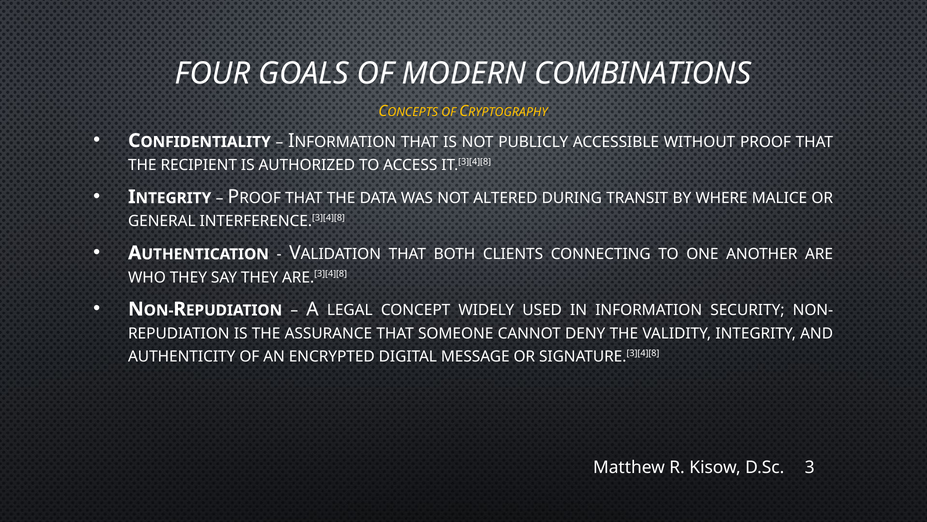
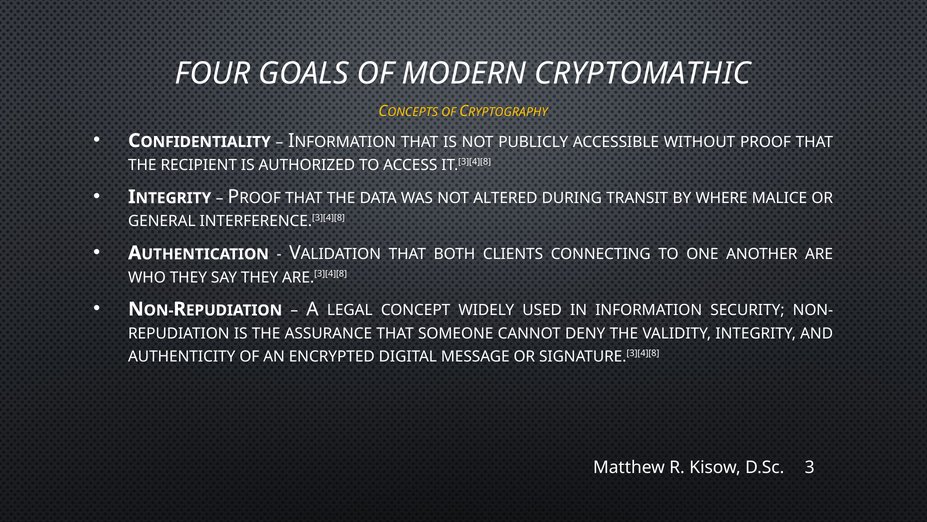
COMBINATIONS: COMBINATIONS -> CRYPTOMATHIC (643, 73)
